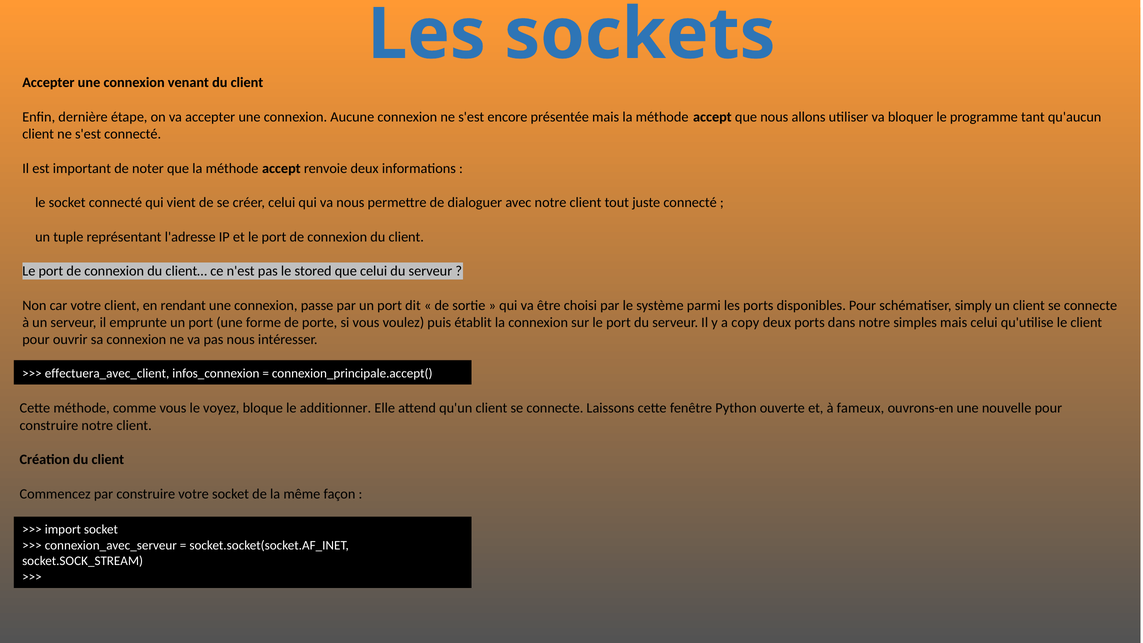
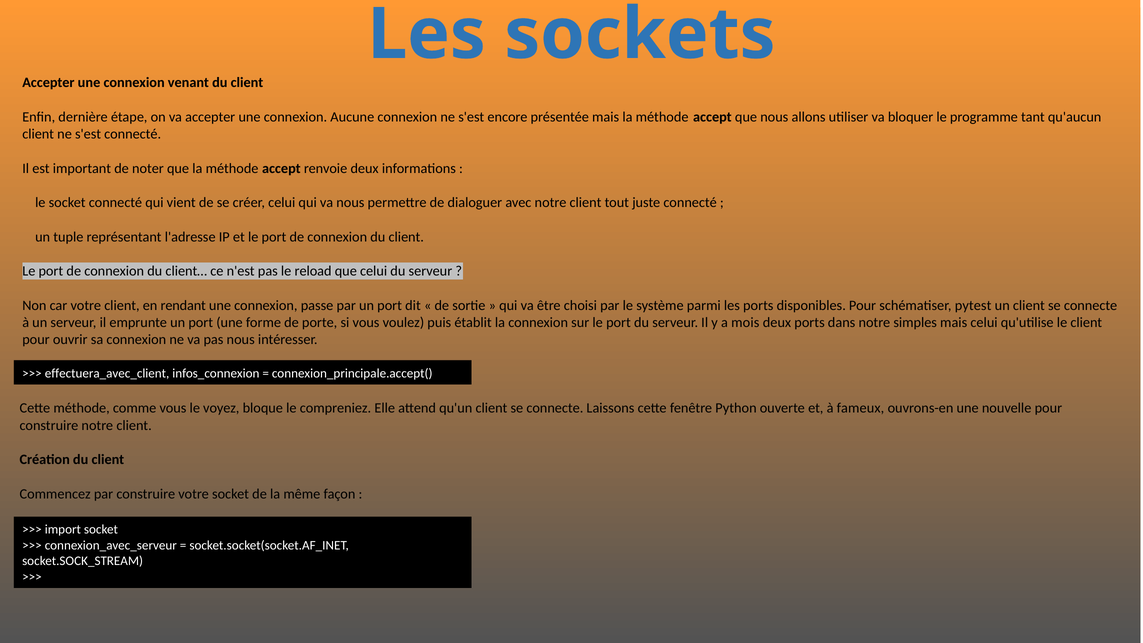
stored: stored -> reload (313, 271)
simply: simply -> pytest (973, 305)
copy: copy -> mois (745, 323)
additionner: additionner -> compreniez (336, 408)
